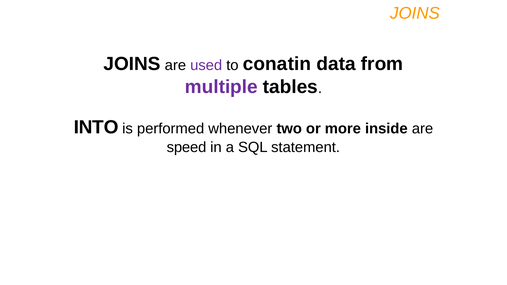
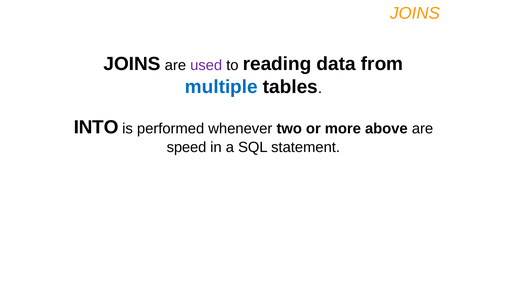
conatin: conatin -> reading (277, 64)
multiple colour: purple -> blue (221, 87)
inside: inside -> above (386, 129)
